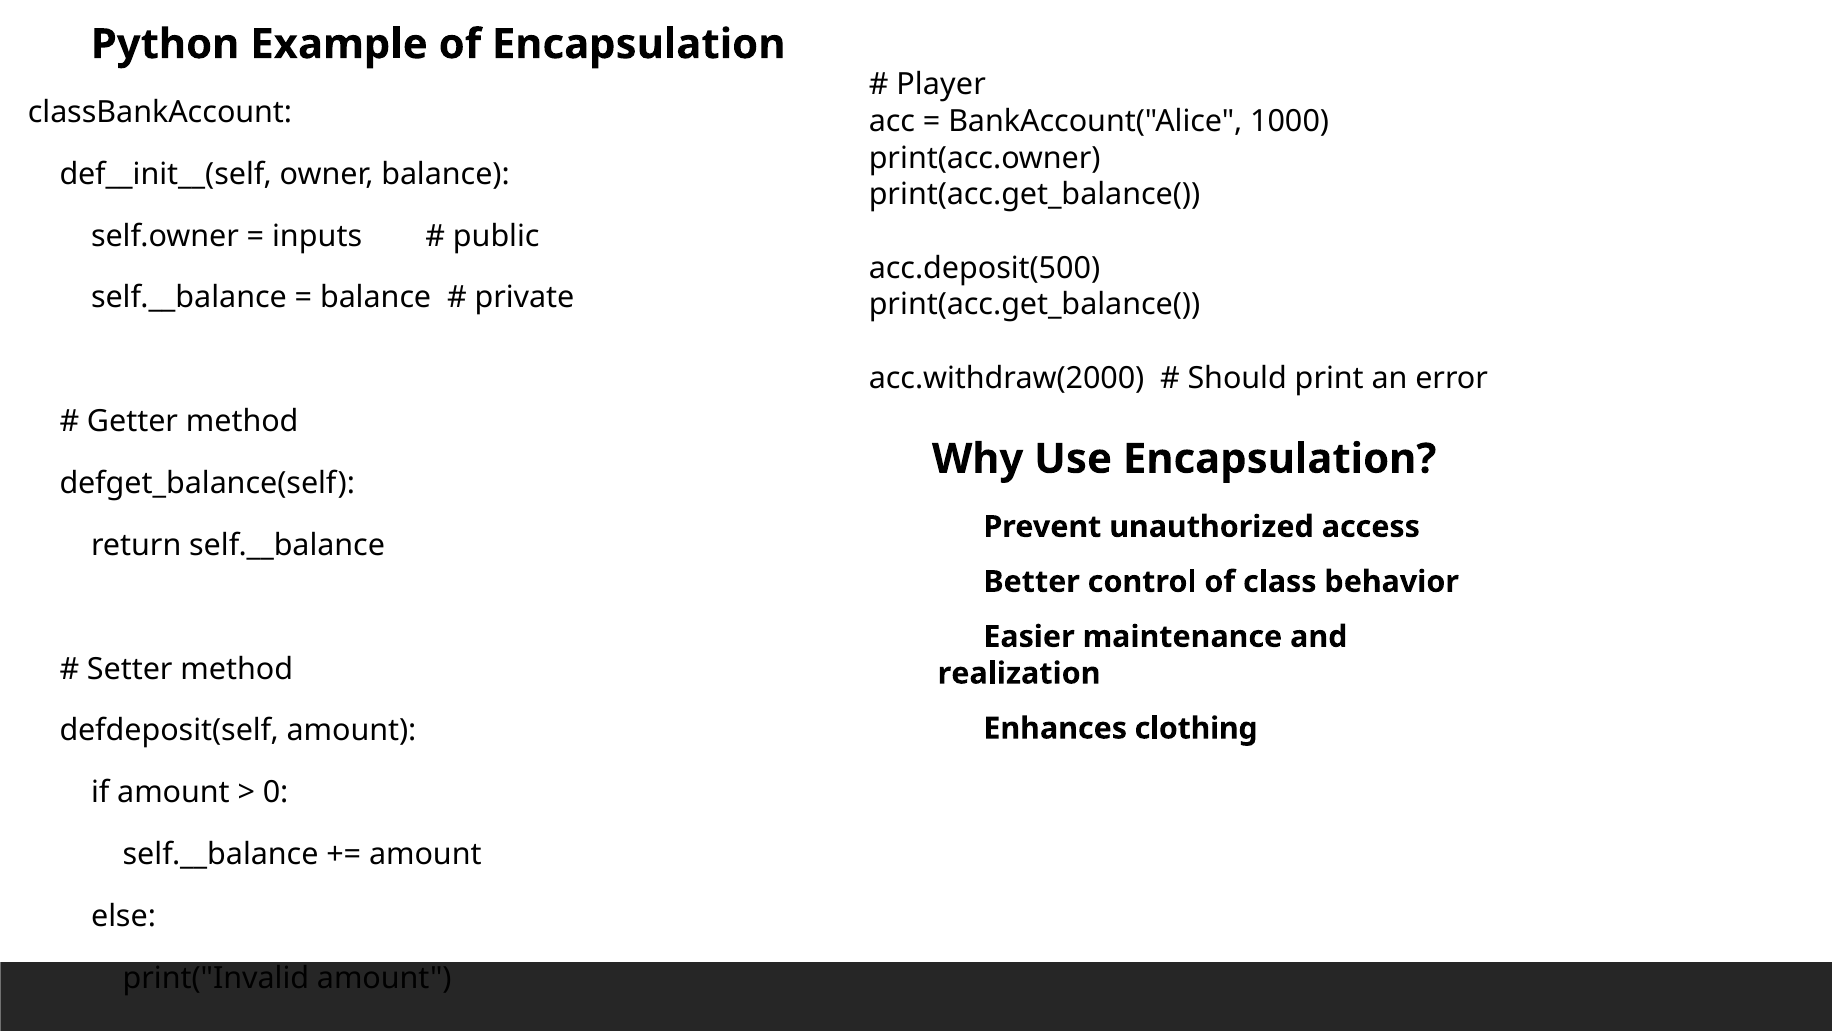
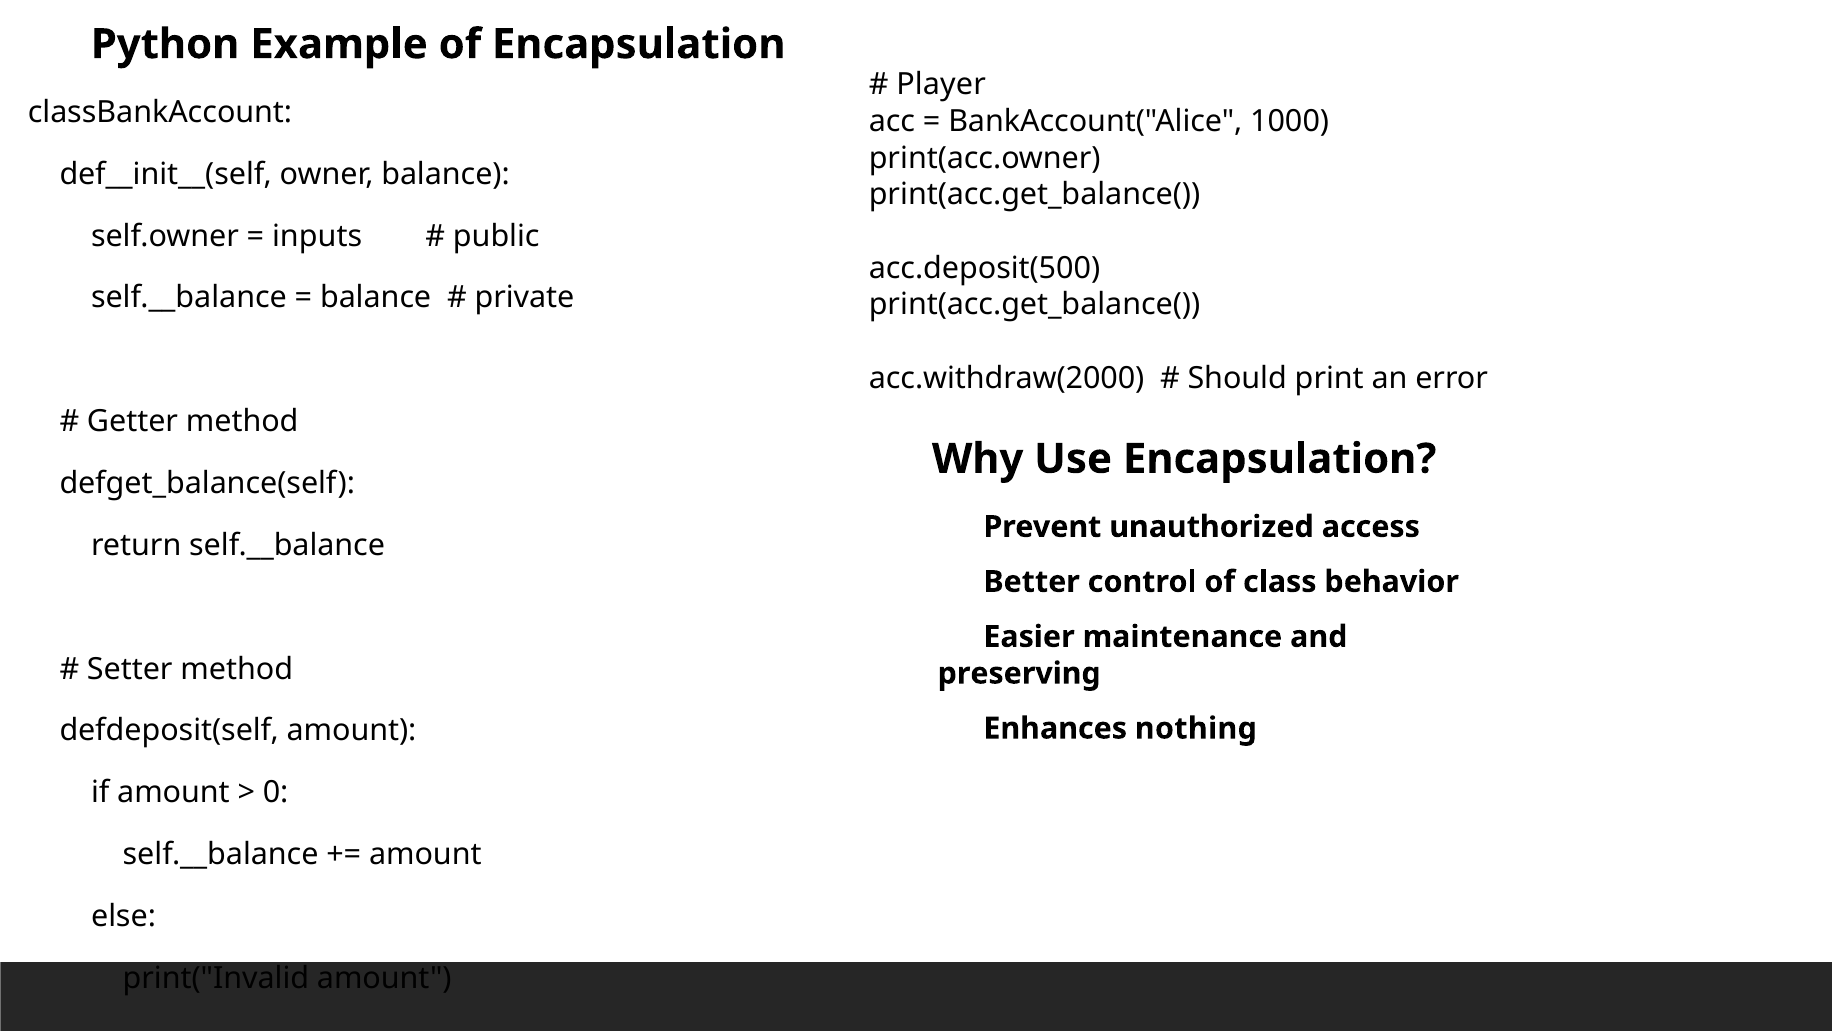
realization: realization -> preserving (1019, 673)
clothing: clothing -> nothing (1196, 728)
